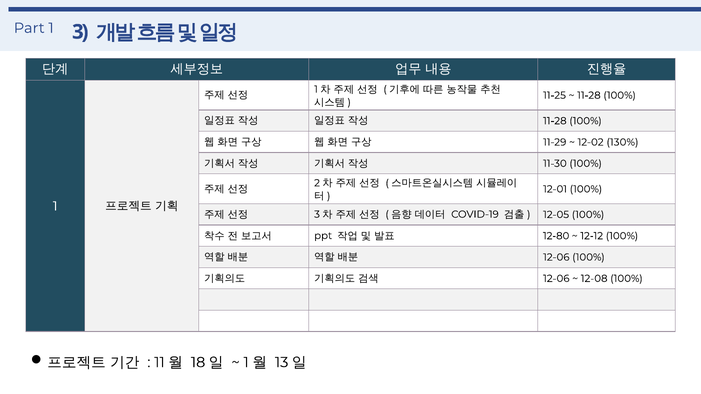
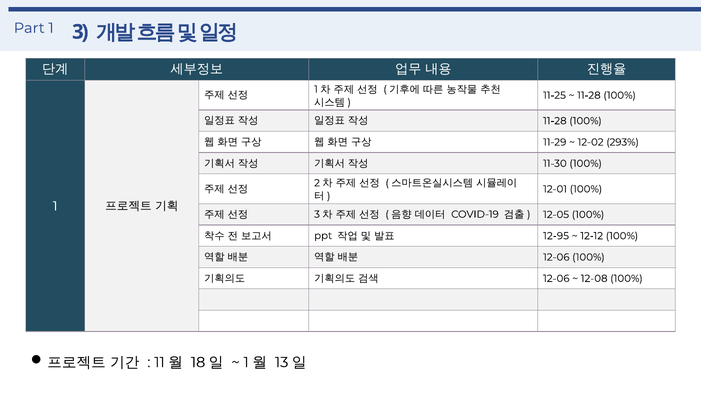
130%: 130% -> 293% (623, 142)
12-80: 12-80 -> 12-95 (556, 236)
